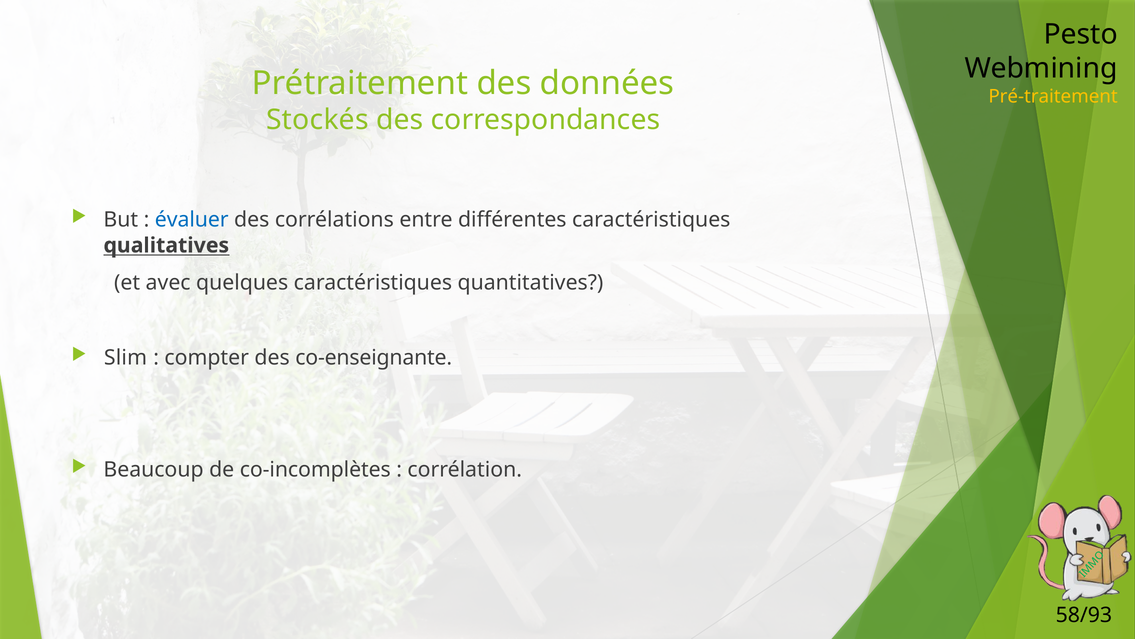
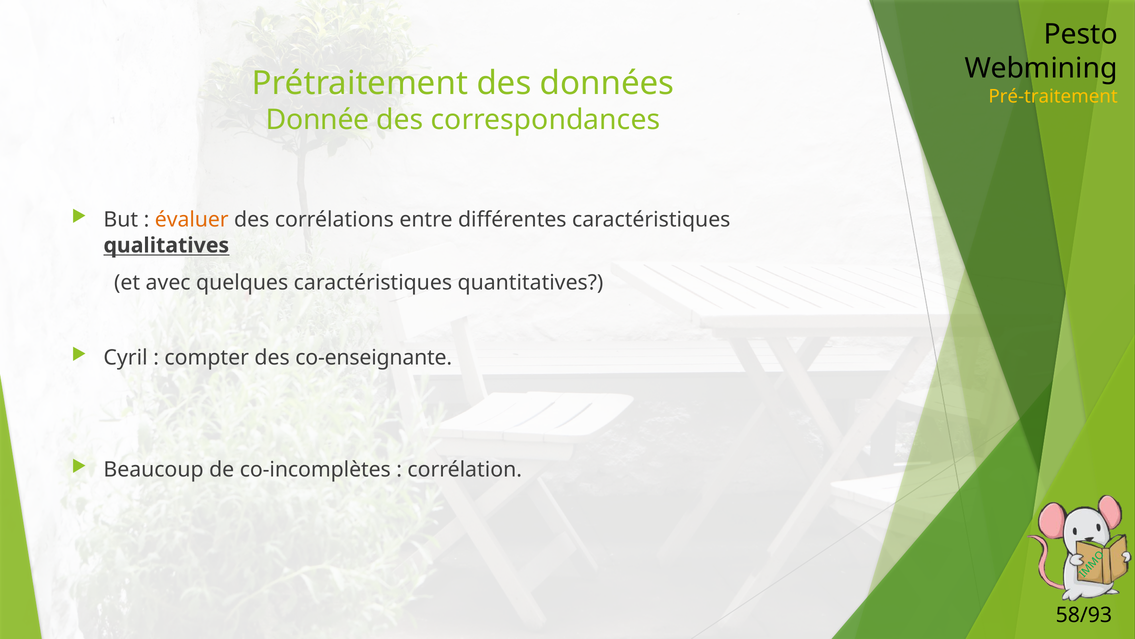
Stockés: Stockés -> Donnée (318, 120)
évaluer colour: blue -> orange (192, 220)
Slim: Slim -> Cyril (126, 357)
